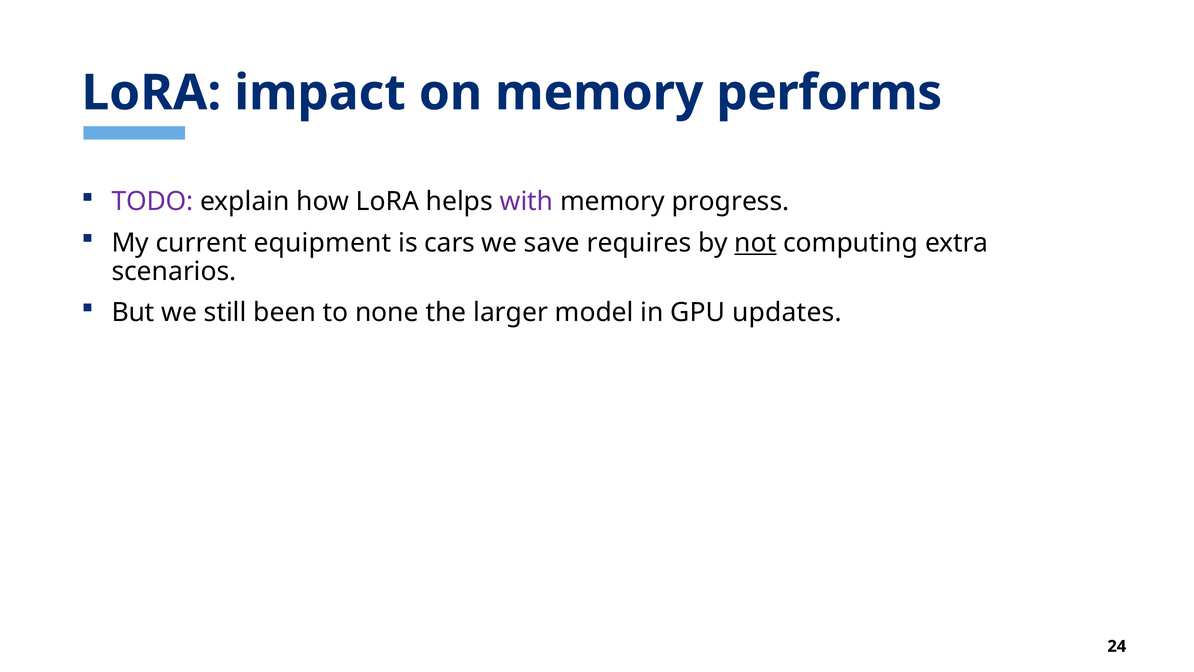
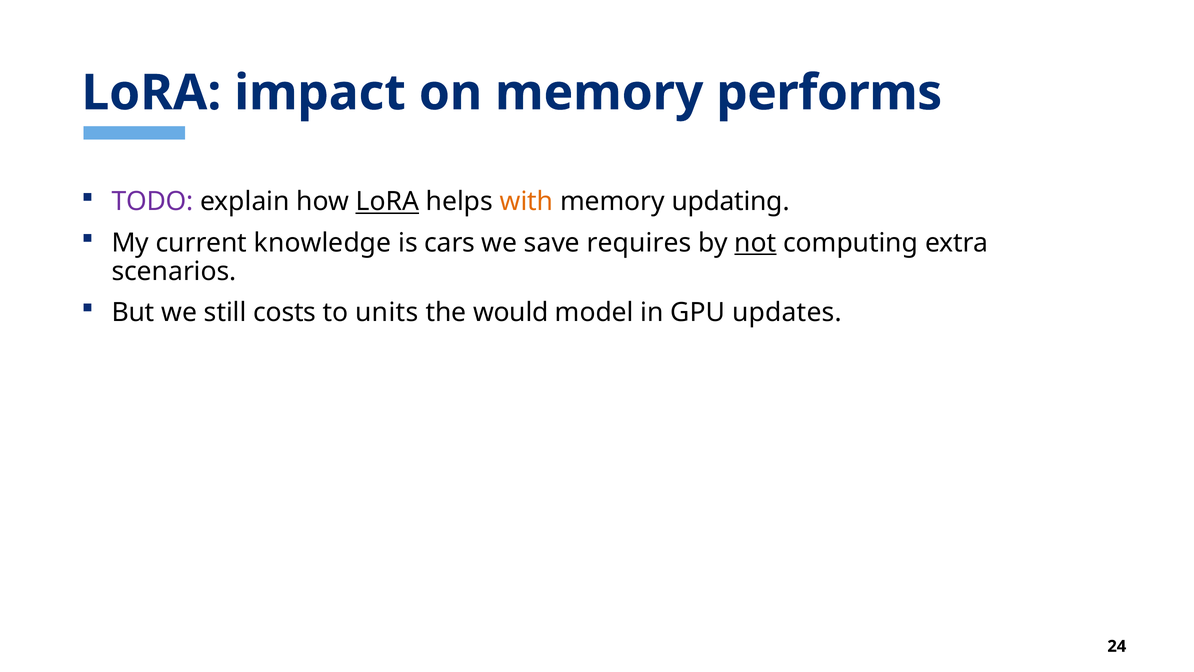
LoRA underline: none -> present (387, 202)
with colour: purple -> orange (526, 202)
progress: progress -> updating (731, 202)
equipment: equipment -> knowledge (323, 243)
been: been -> costs (285, 312)
none: none -> units (387, 312)
larger: larger -> would (511, 312)
